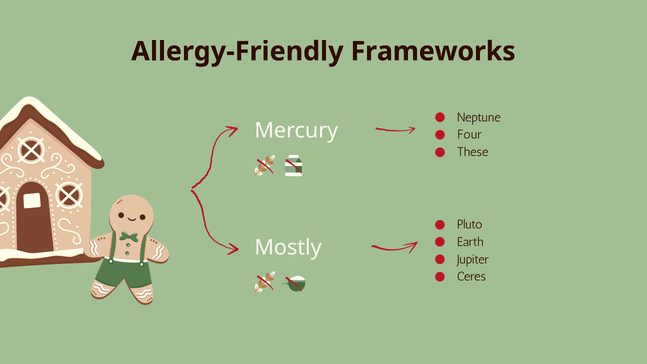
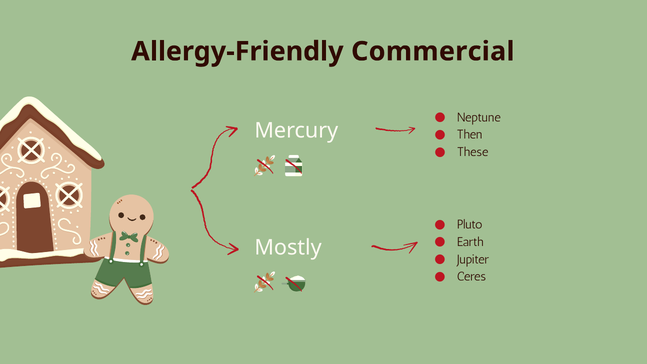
Frameworks: Frameworks -> Commercial (433, 51)
Four: Four -> Then (470, 135)
